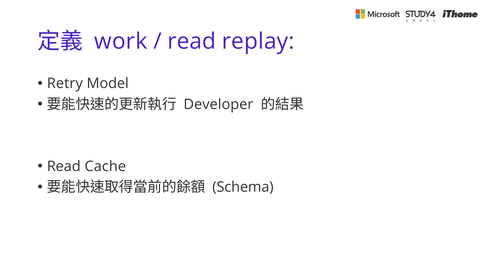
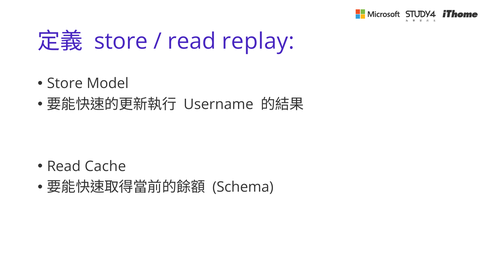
work: work -> store (121, 41)
Retry: Retry -> Store (65, 84)
Developer: Developer -> Username (219, 104)
